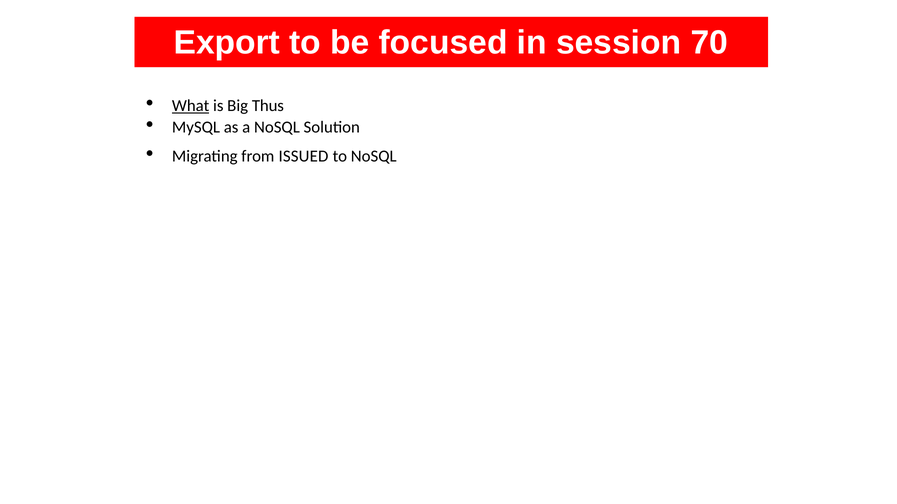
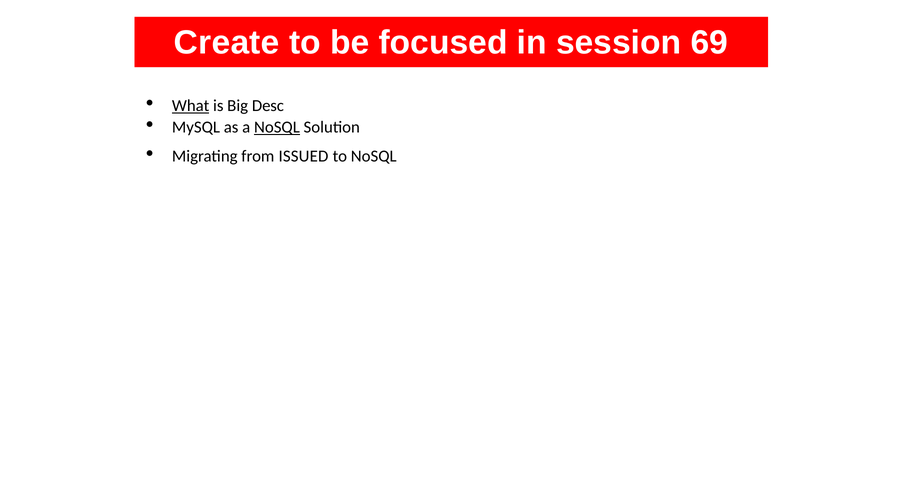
Export: Export -> Create (227, 43)
70: 70 -> 69 (709, 43)
Thus: Thus -> Desc (268, 106)
NoSQL underline: none -> present (277, 127)
